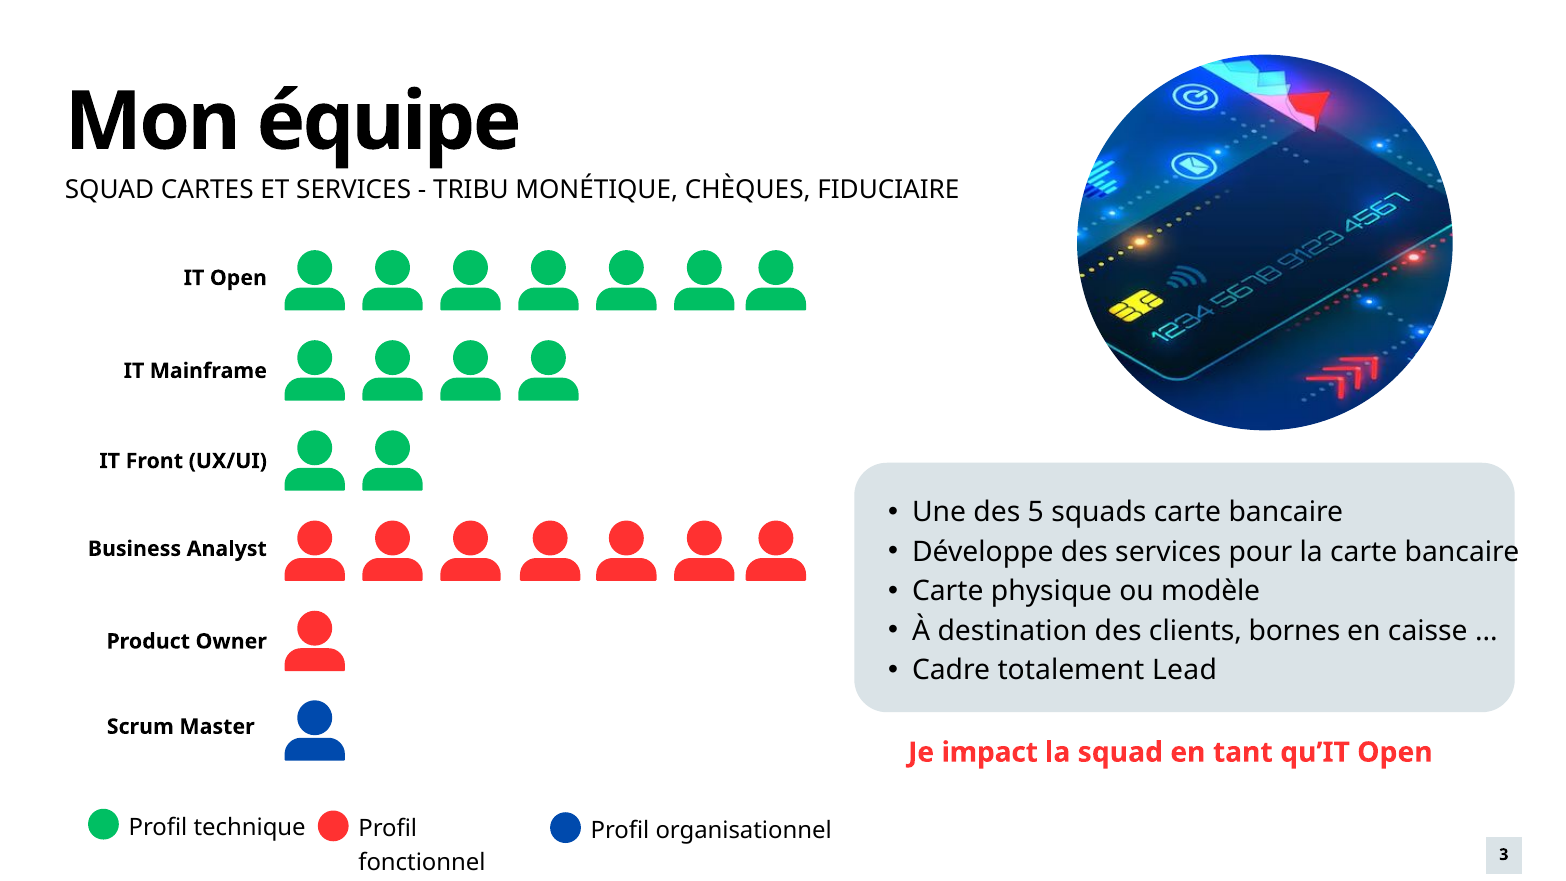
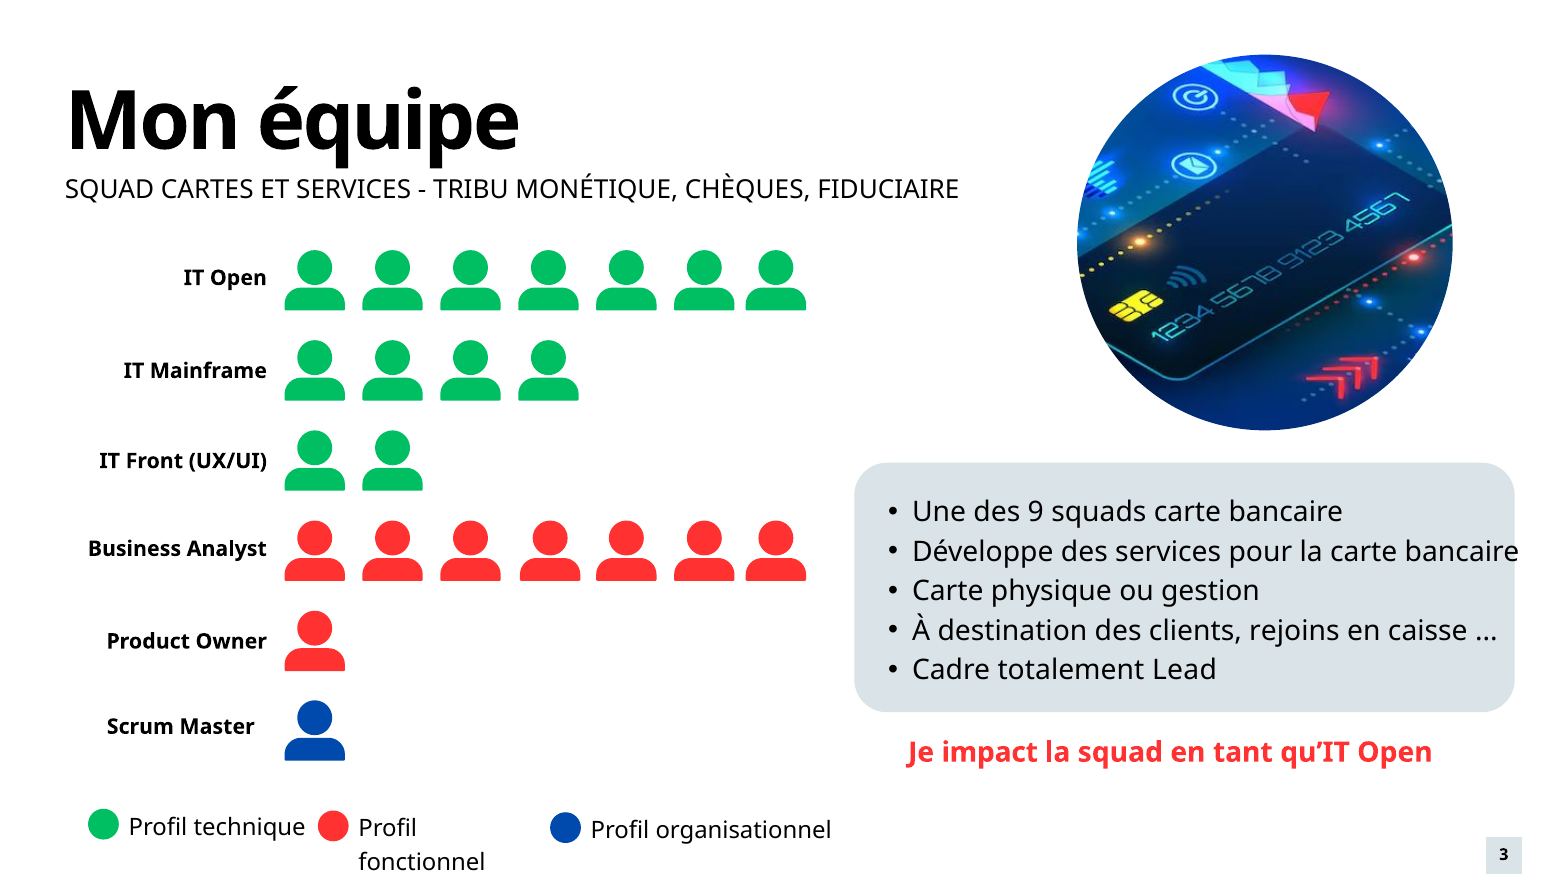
5: 5 -> 9 (1036, 512)
modèle: modèle -> gestion (1211, 591)
bornes: bornes -> rejoins (1294, 631)
